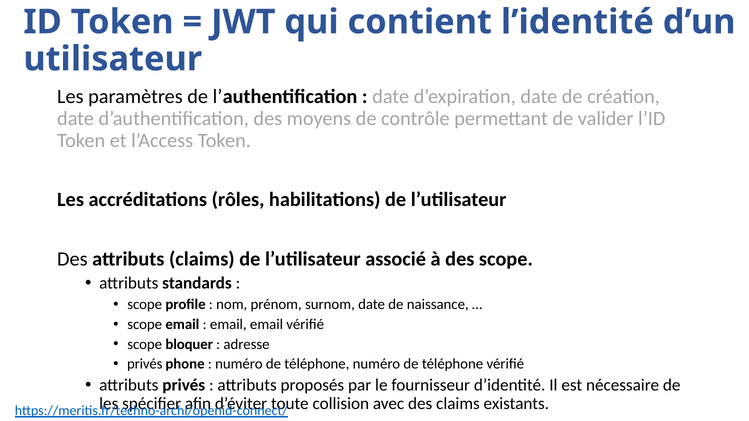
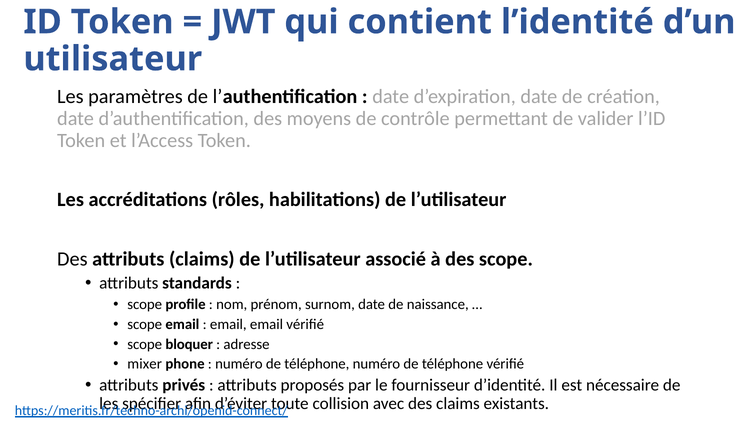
privés: privés -> mixer (145, 364)
